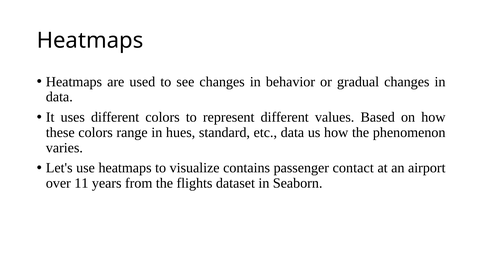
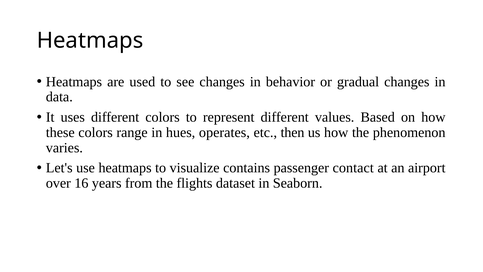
standard: standard -> operates (224, 132)
etc data: data -> then (293, 132)
11: 11 -> 16 (81, 183)
